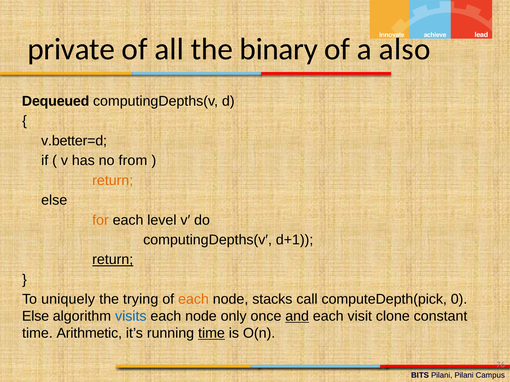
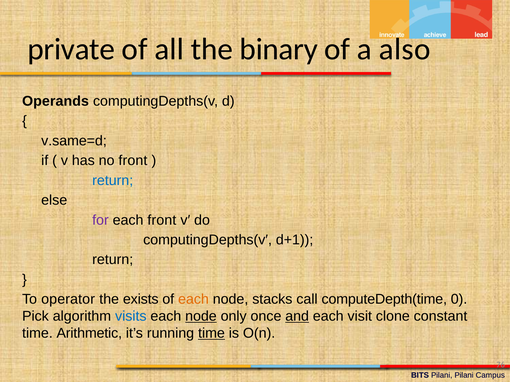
Dequeued: Dequeued -> Operands (56, 101)
v.better=d: v.better=d -> v.same=d (74, 141)
no from: from -> front (133, 161)
return colour: orange -> blue (113, 181)
for colour: orange -> purple (101, 220)
each level: level -> front (162, 220)
return underline: present -> none (113, 260)
uniquely: uniquely -> operator (68, 300)
trying: trying -> exists (141, 300)
computeDepth(pick: computeDepth(pick -> computeDepth(time (384, 300)
Else: Else -> Pick (35, 317)
node underline: none -> present (201, 317)
